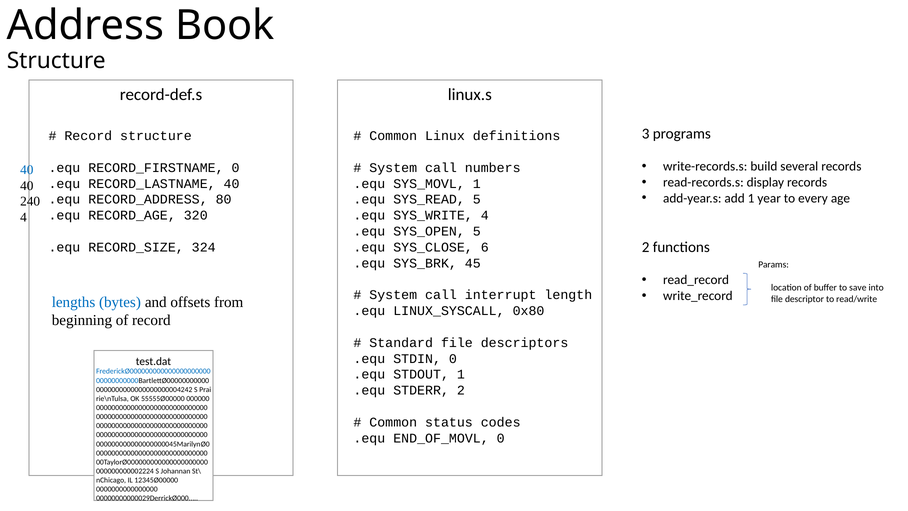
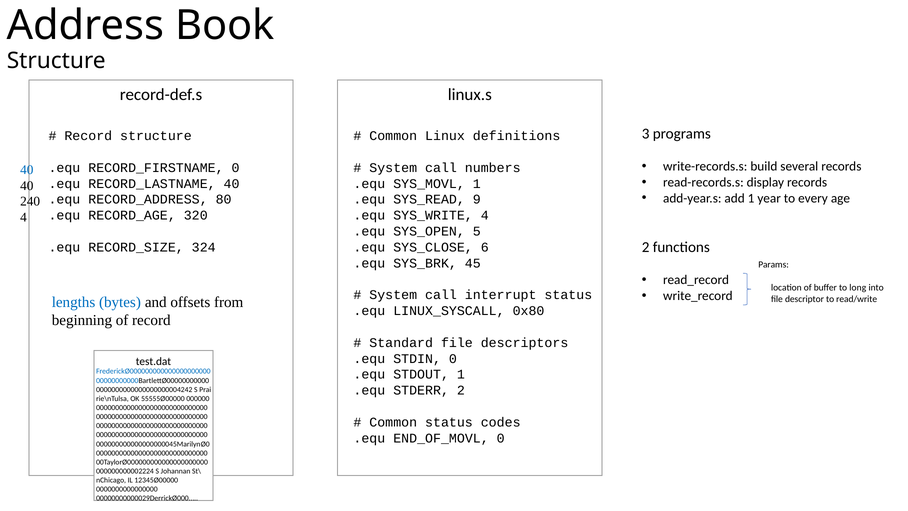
SYS_READ 5: 5 -> 9 (477, 199)
save: save -> long (858, 287)
interrupt length: length -> status (568, 295)
